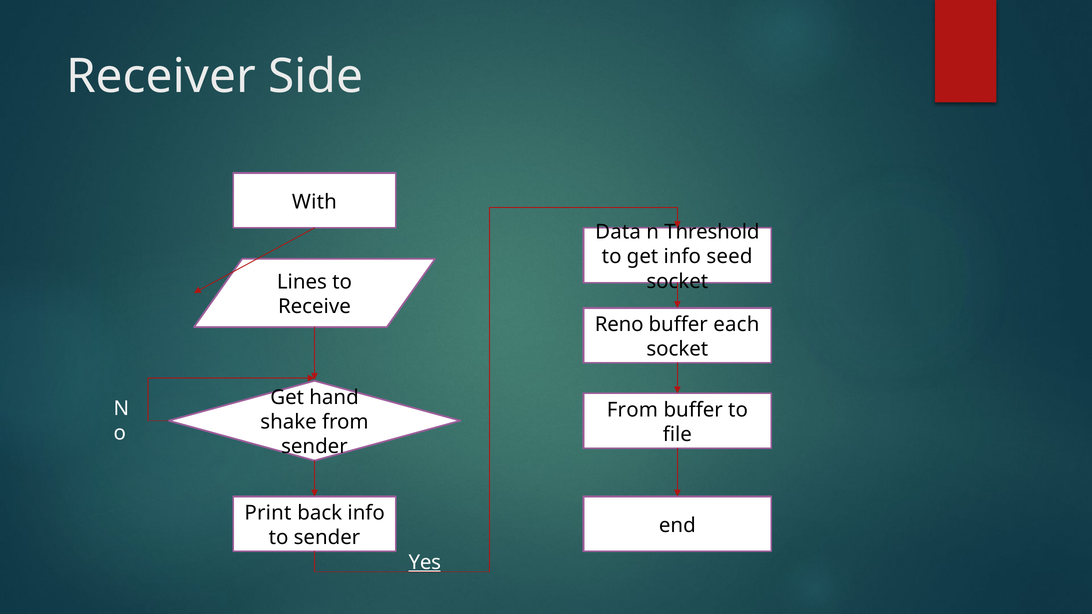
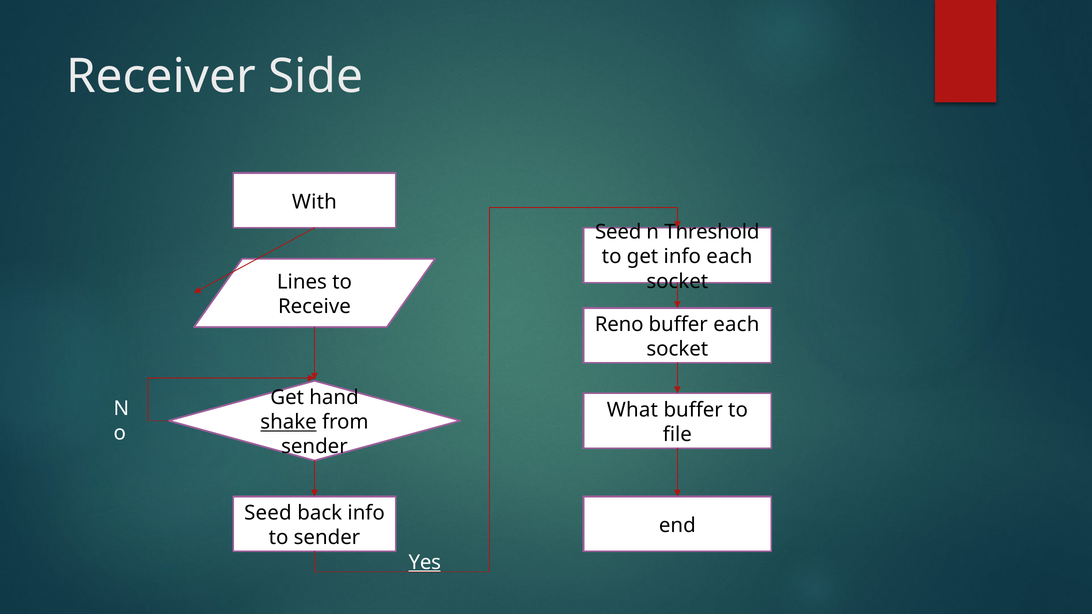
Data: Data -> Seed (618, 232)
info seed: seed -> each (729, 257)
From: From -> What (632, 410)
shake underline: none -> present (289, 422)
Print: Print -> Seed (268, 513)
